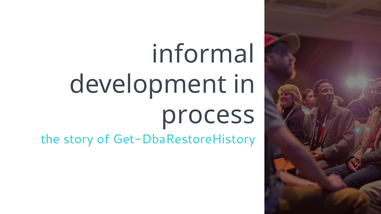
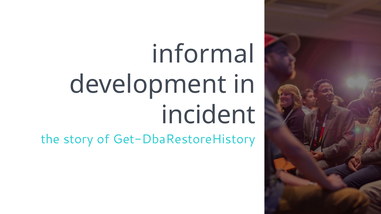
process: process -> incident (208, 115)
